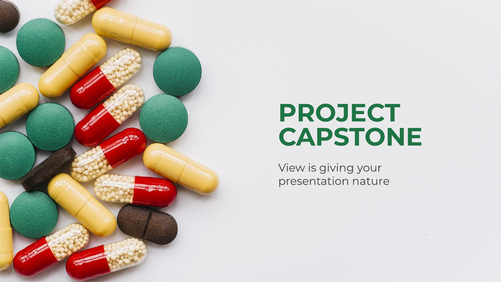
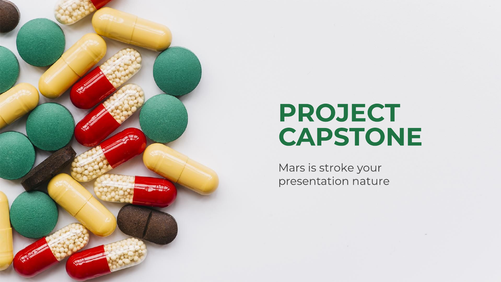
View: View -> Mars (292, 168)
giving: giving -> stroke (337, 168)
